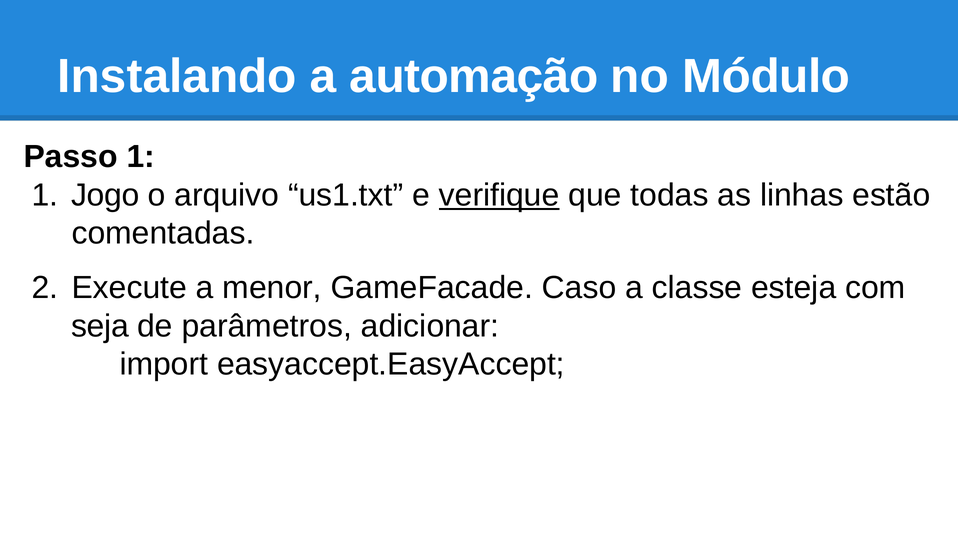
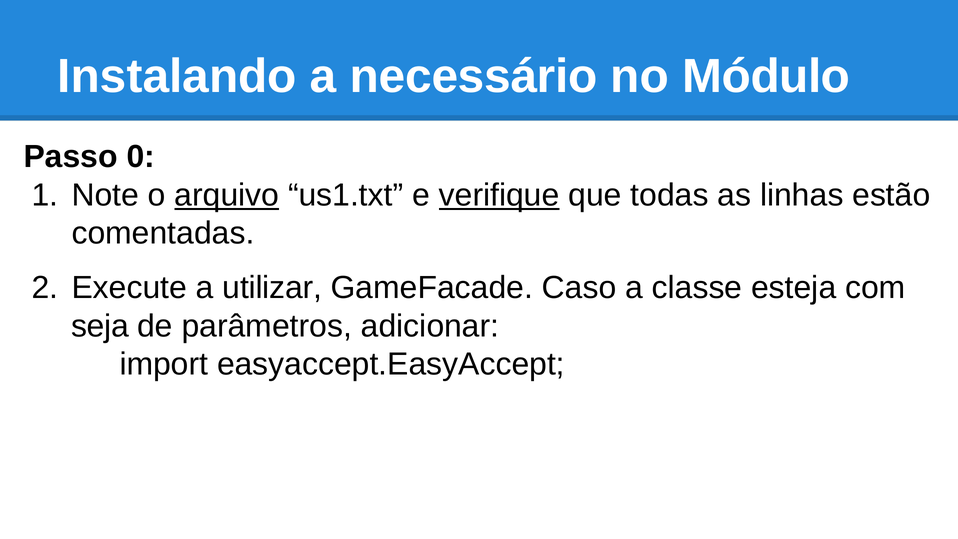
automação: automação -> necessário (474, 76)
Passo 1: 1 -> 0 (141, 157)
Jogo: Jogo -> Note (105, 195)
arquivo underline: none -> present (227, 195)
menor: menor -> utilizar (272, 288)
